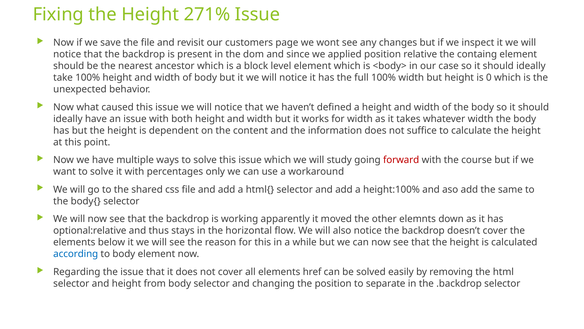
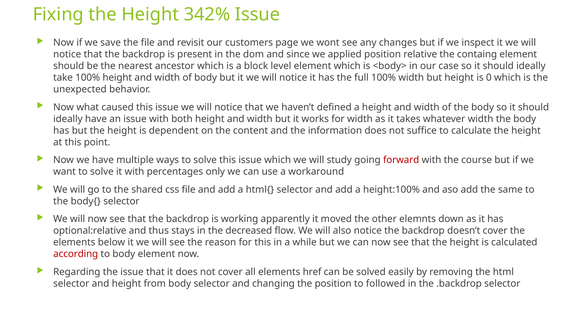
271%: 271% -> 342% (207, 14)
horizontal: horizontal -> decreased (249, 230)
according colour: blue -> red (76, 254)
separate: separate -> followed (386, 283)
